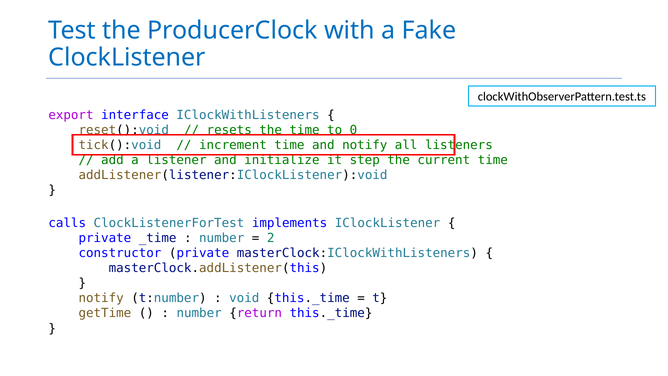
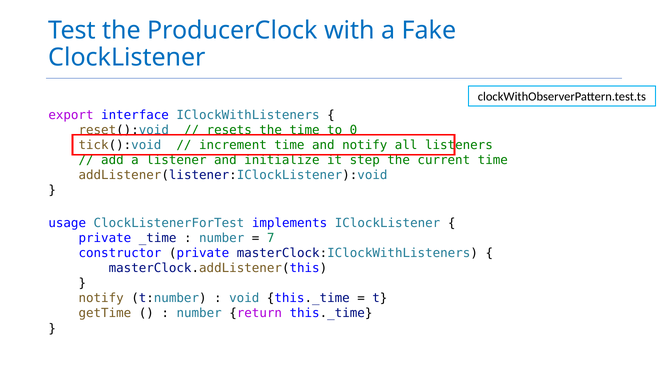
calls: calls -> usage (67, 223)
2: 2 -> 7 (271, 238)
